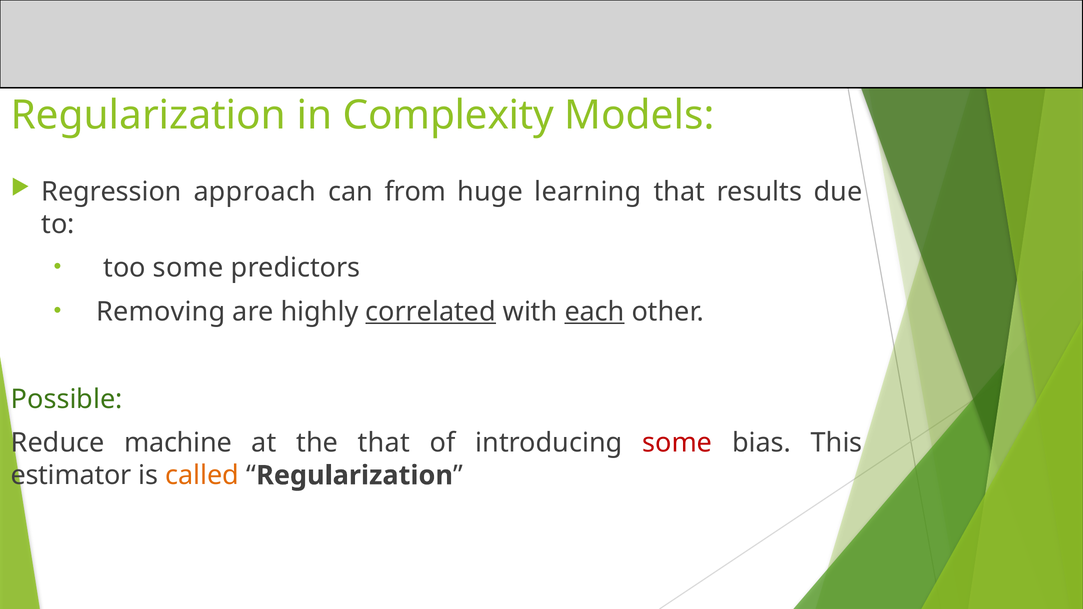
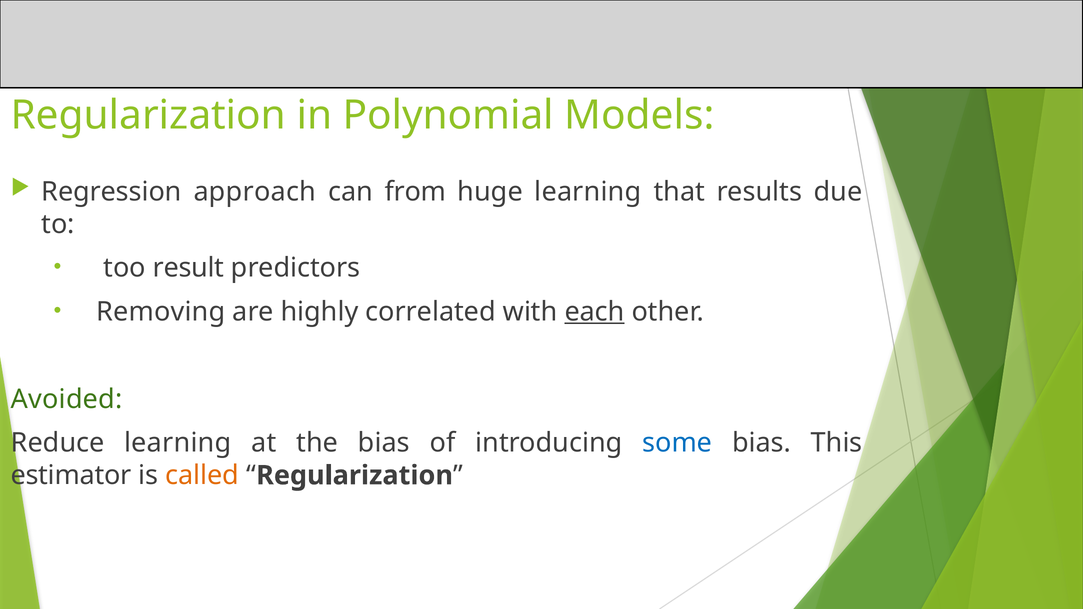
Complexity: Complexity -> Polynomial (448, 115)
too some: some -> result (188, 268)
correlated underline: present -> none (431, 312)
Possible: Possible -> Avoided (67, 399)
Reduce machine: machine -> learning (178, 443)
the that: that -> bias (384, 443)
some colour: red -> blue (677, 443)
